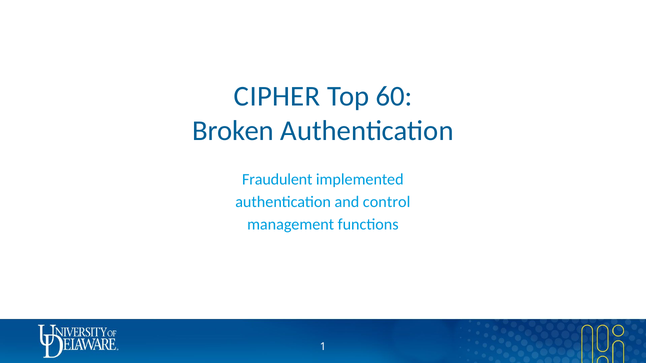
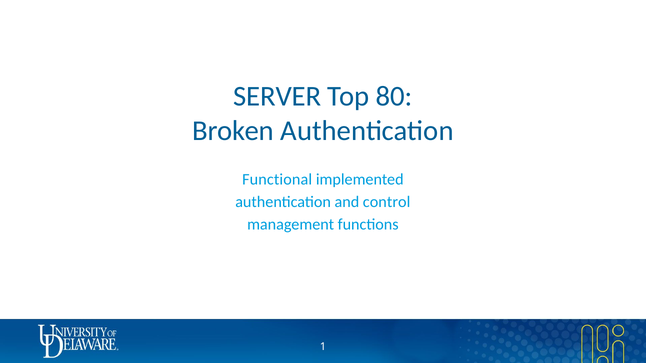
CIPHER: CIPHER -> SERVER (277, 96)
60: 60 -> 80 (394, 96)
Fraudulent: Fraudulent -> Functional (277, 180)
